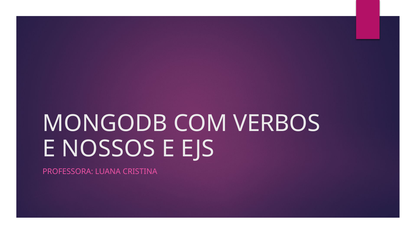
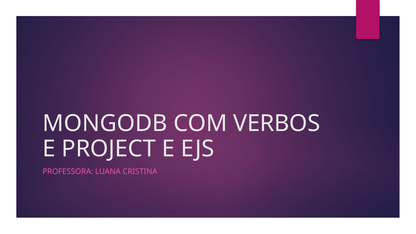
NOSSOS: NOSSOS -> PROJECT (109, 149)
